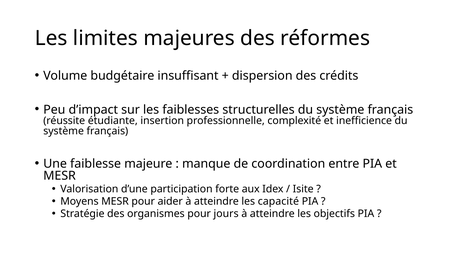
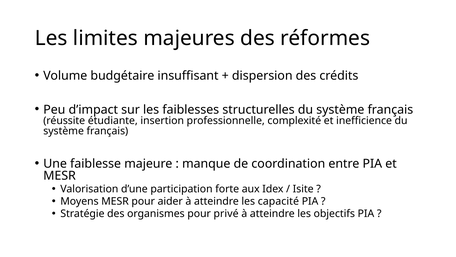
jours: jours -> privé (226, 213)
